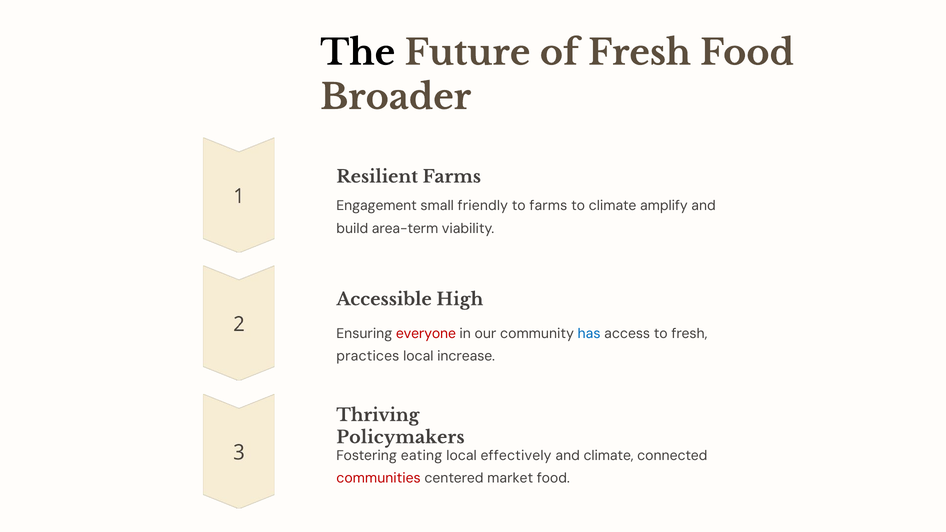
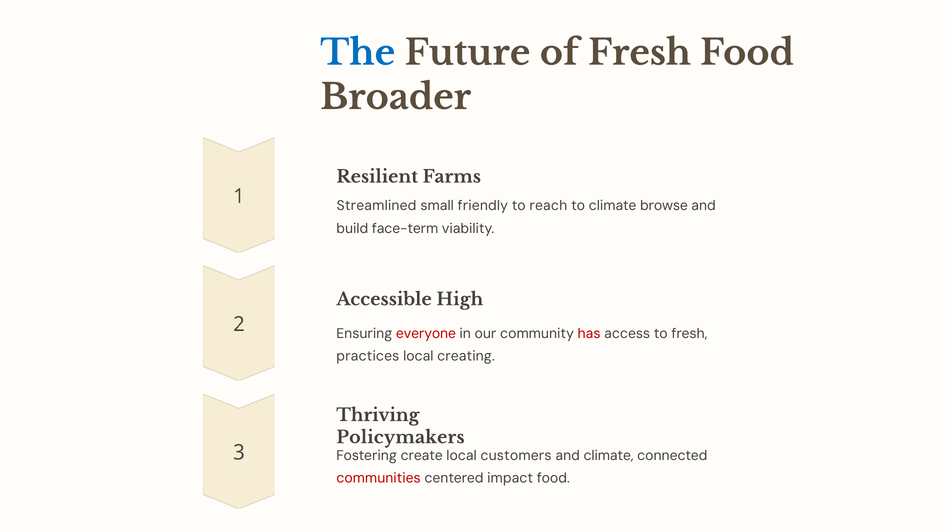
The colour: black -> blue (358, 53)
Engagement: Engagement -> Streamlined (376, 206)
to farms: farms -> reach (548, 206)
amplify: amplify -> browse (664, 206)
area-term: area-term -> face-term (405, 228)
has colour: blue -> red (589, 334)
increase: increase -> creating (466, 356)
eating: eating -> create (422, 456)
effectively: effectively -> customers (516, 456)
market: market -> impact (510, 478)
